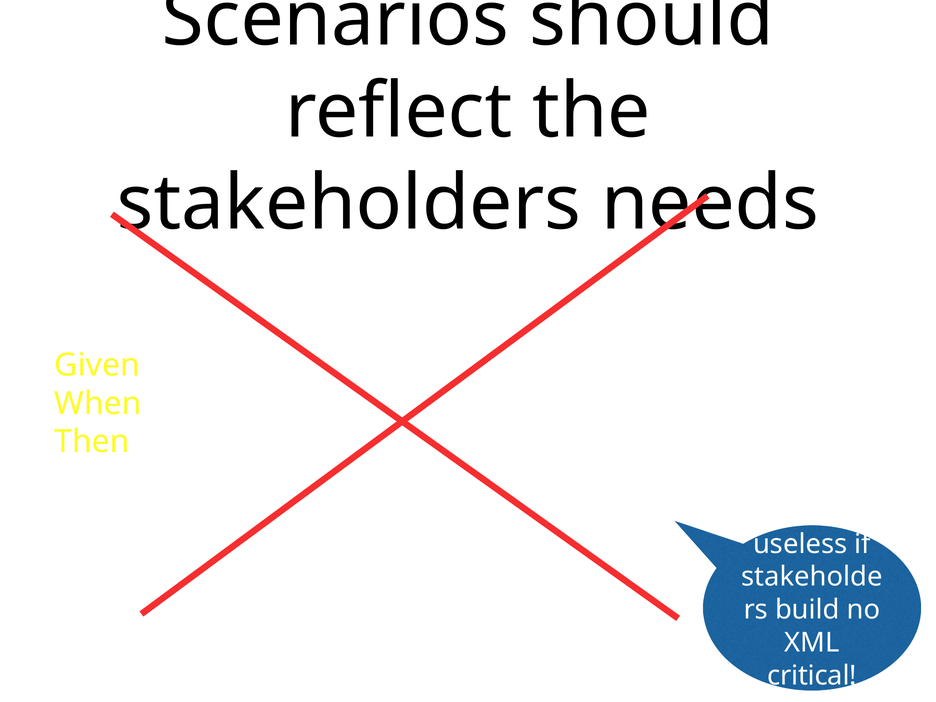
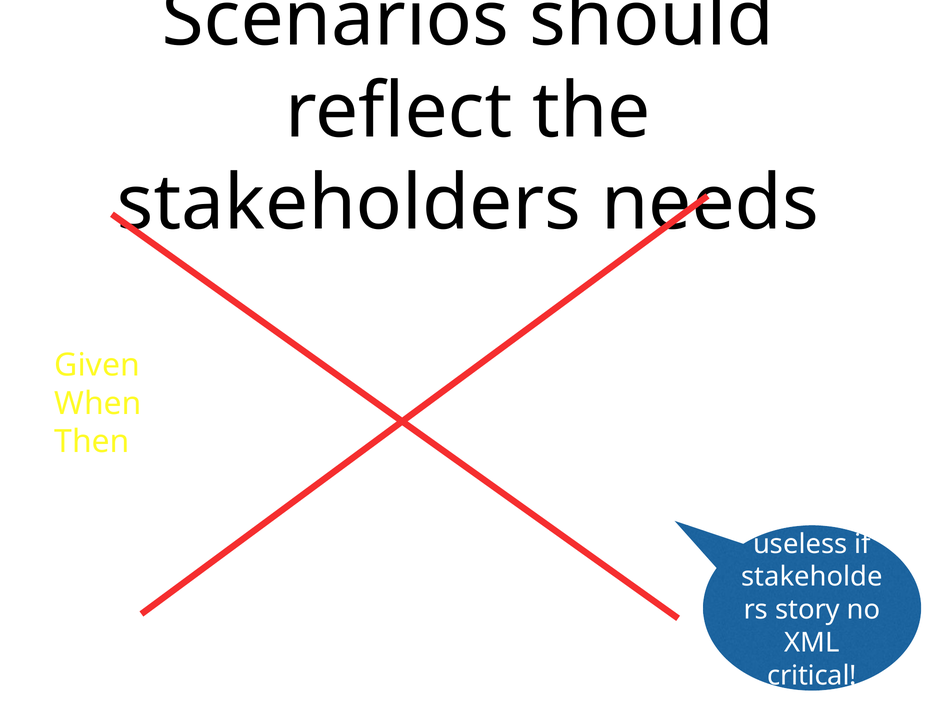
build: build -> story (807, 610)
